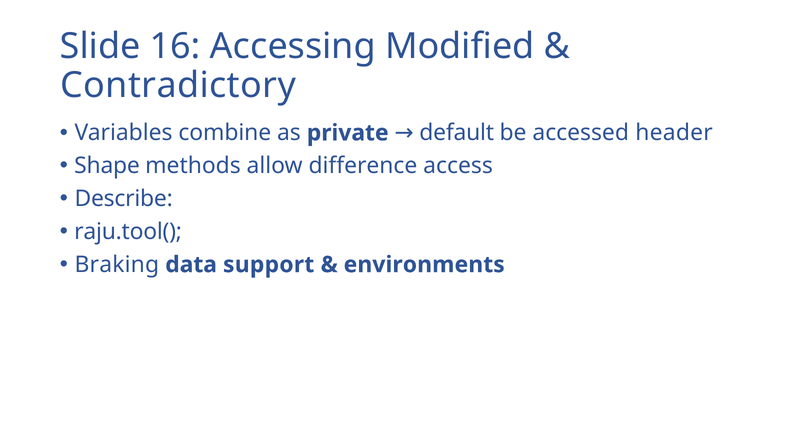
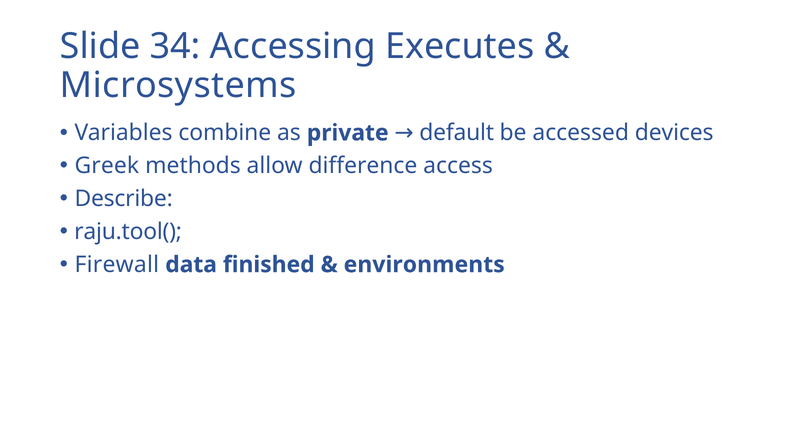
16: 16 -> 34 (175, 47)
Modified: Modified -> Executes (460, 47)
Contradictory: Contradictory -> Microsystems (178, 85)
header: header -> devices (674, 133)
Shape: Shape -> Greek (107, 166)
Braking: Braking -> Firewall (117, 264)
support: support -> finished (269, 264)
